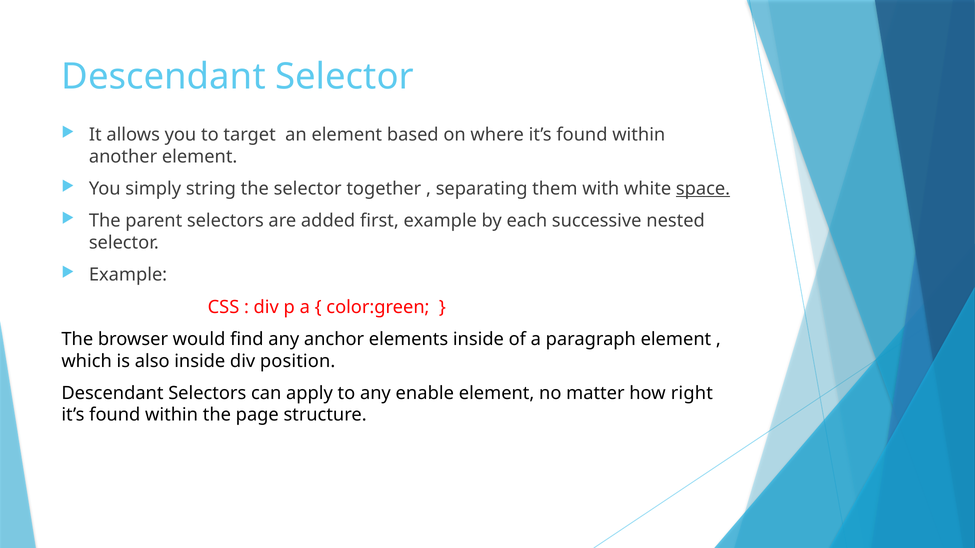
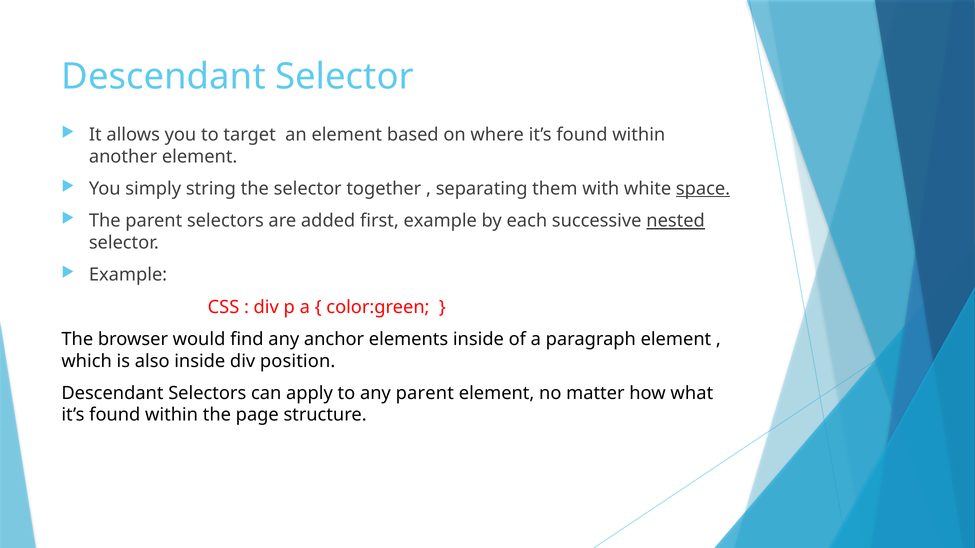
nested underline: none -> present (676, 221)
any enable: enable -> parent (425, 393)
right: right -> what (692, 393)
